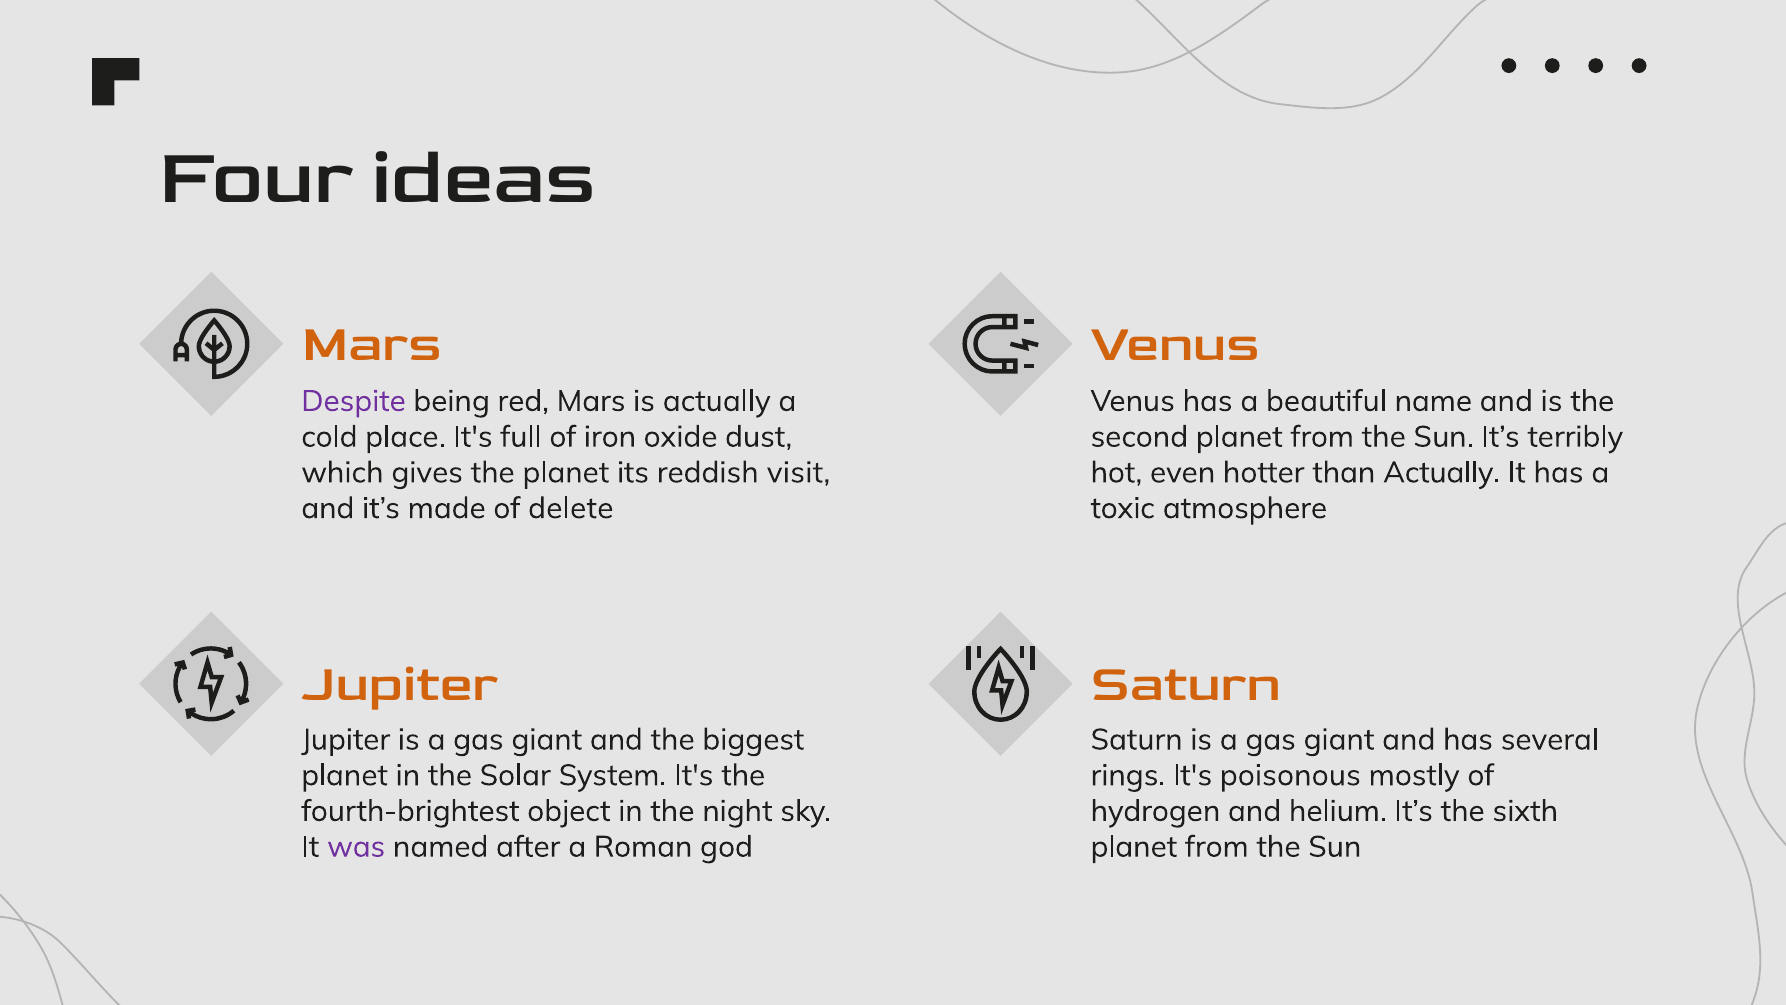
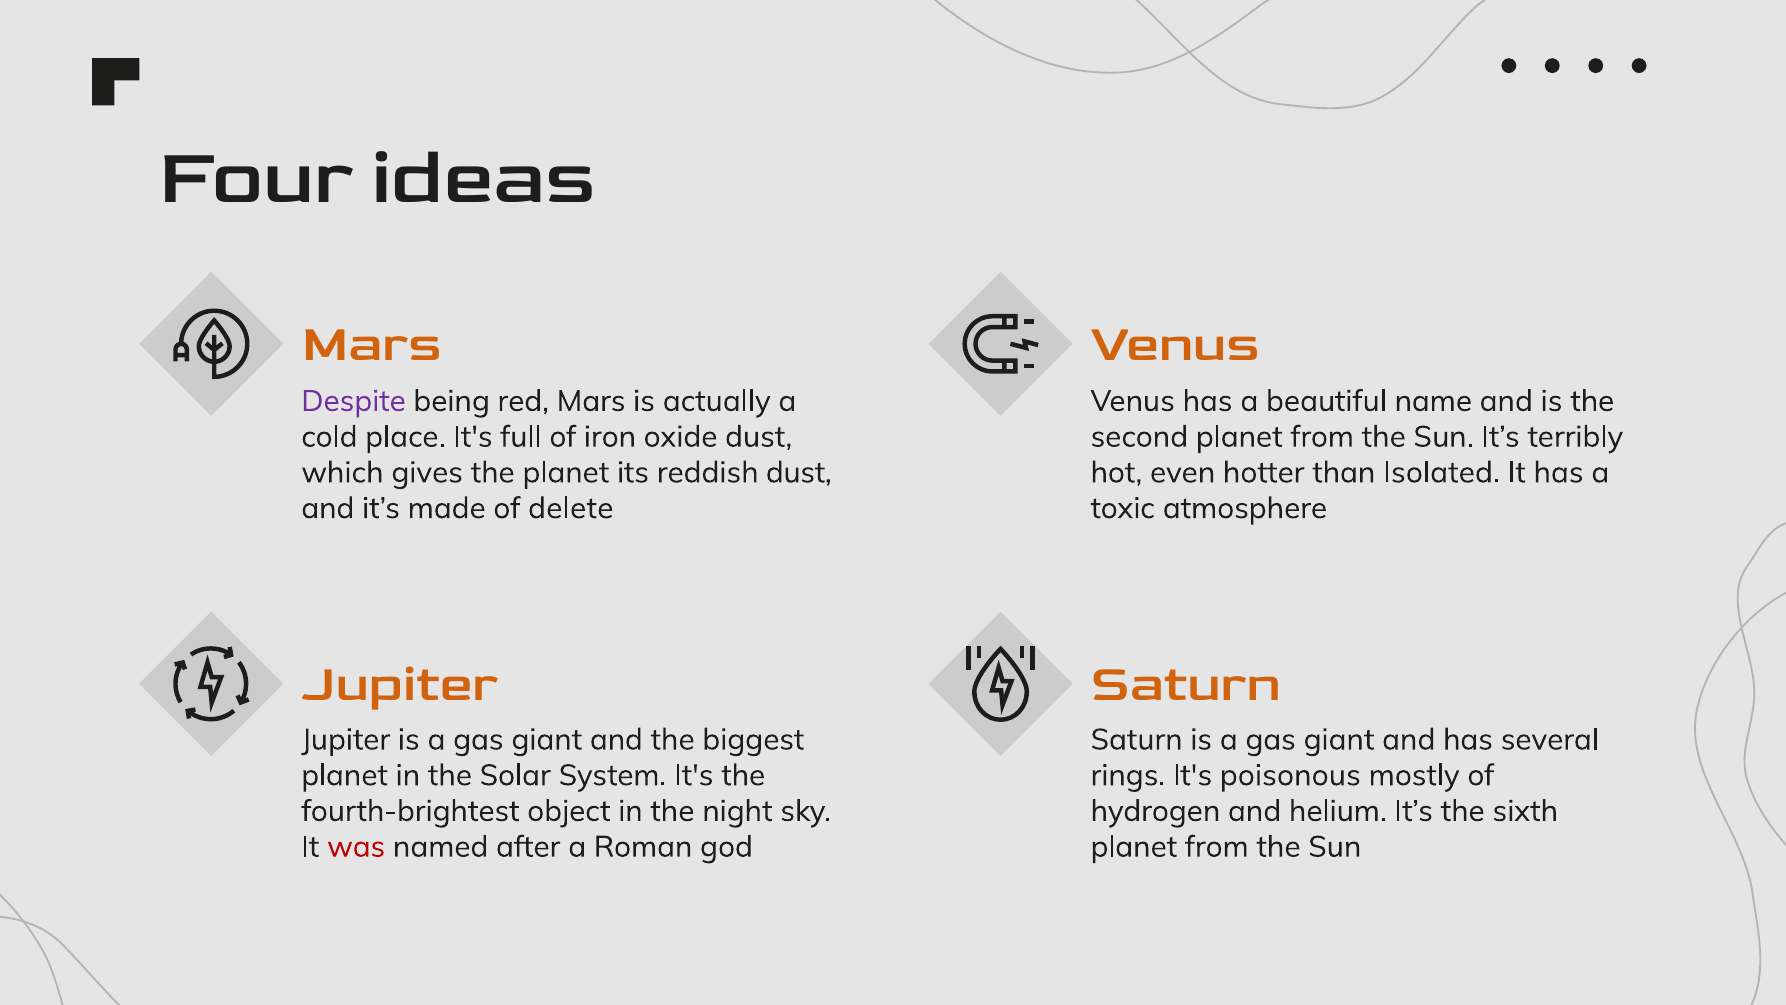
reddish visit: visit -> dust (799, 472)
than Actually: Actually -> Isolated (1441, 472)
was colour: purple -> red (356, 847)
